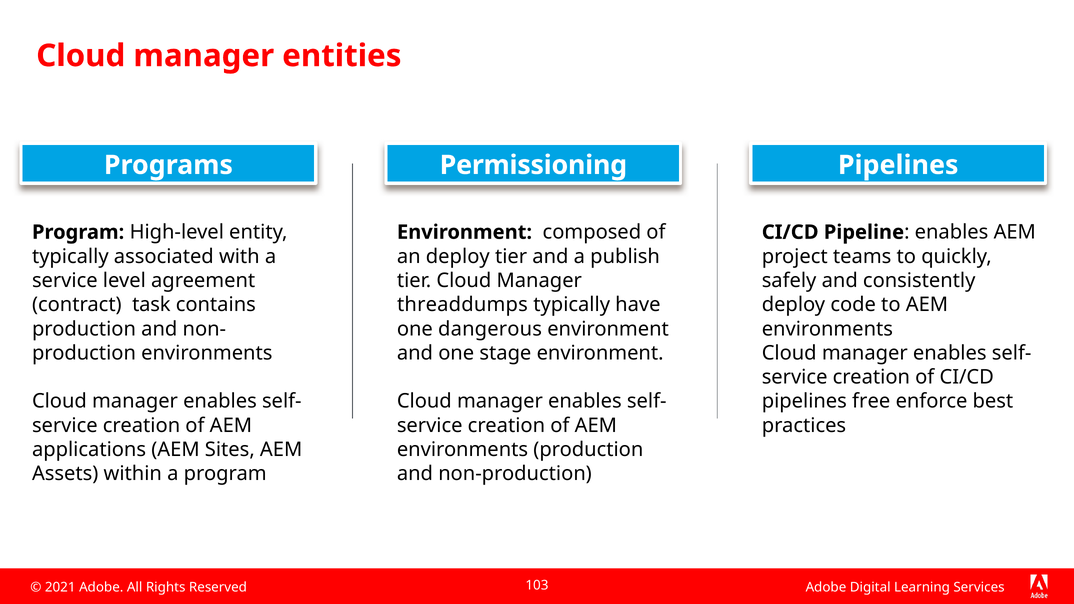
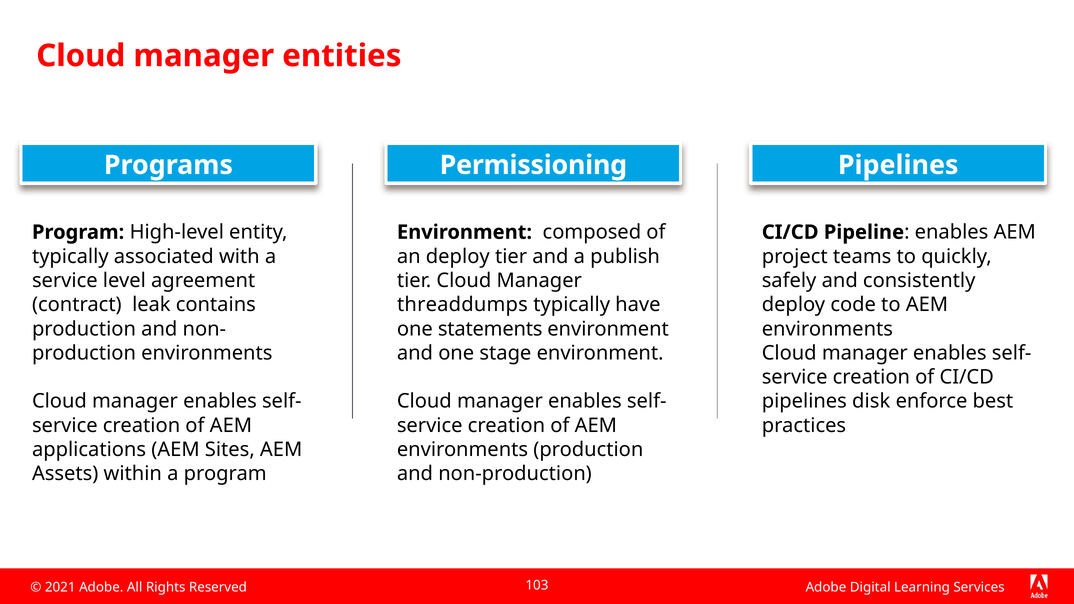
task: task -> leak (151, 305)
dangerous: dangerous -> statements (490, 329)
free: free -> disk (871, 402)
